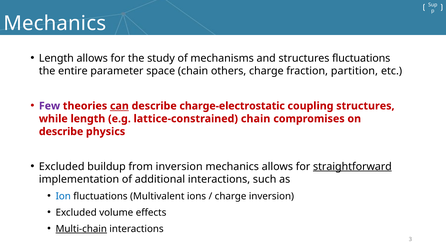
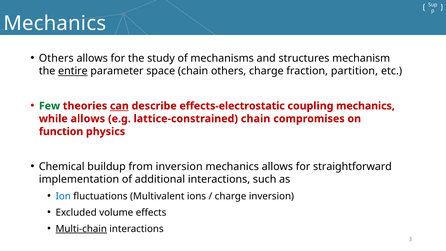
Length: Length -> Others (56, 58)
structures fluctuations: fluctuations -> mechanism (361, 58)
entire underline: none -> present (73, 71)
Few colour: purple -> green (50, 106)
charge-electrostatic: charge-electrostatic -> effects-electrostatic (232, 106)
coupling structures: structures -> mechanics (365, 106)
while length: length -> allows (88, 119)
describe: describe -> function (61, 131)
Excluded: Excluded -> Chemical (62, 166)
straightforward underline: present -> none (352, 166)
